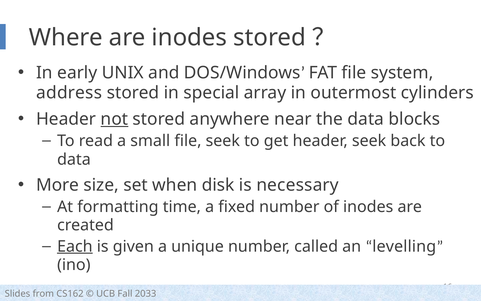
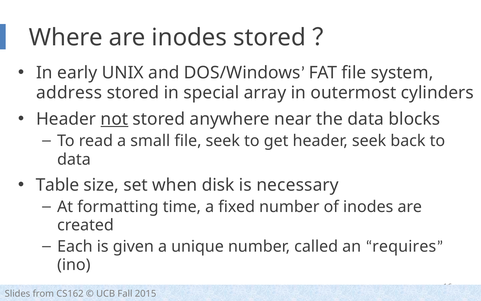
More: More -> Table (58, 185)
Each underline: present -> none (75, 246)
levelling: levelling -> requires (404, 246)
2033: 2033 -> 2015 (146, 293)
